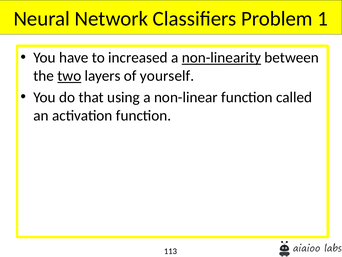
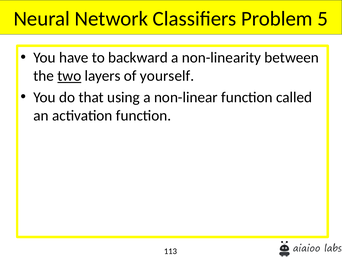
1: 1 -> 5 (323, 19)
increased: increased -> backward (138, 58)
non-linearity underline: present -> none (221, 58)
